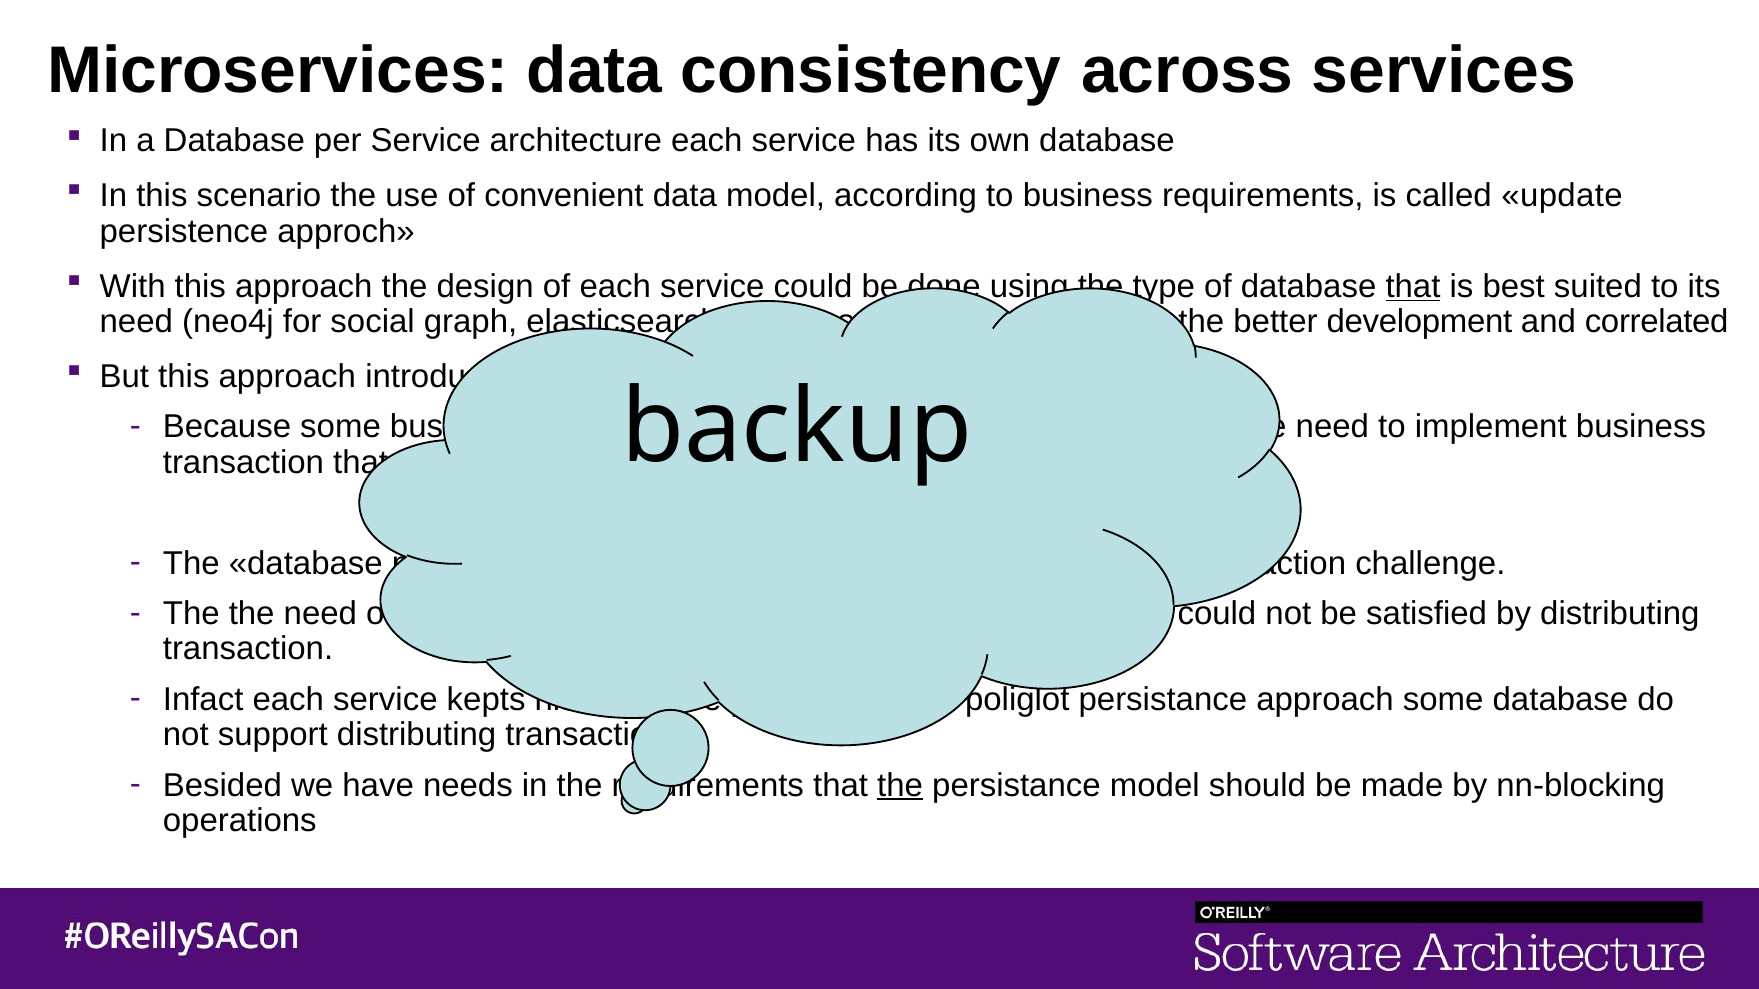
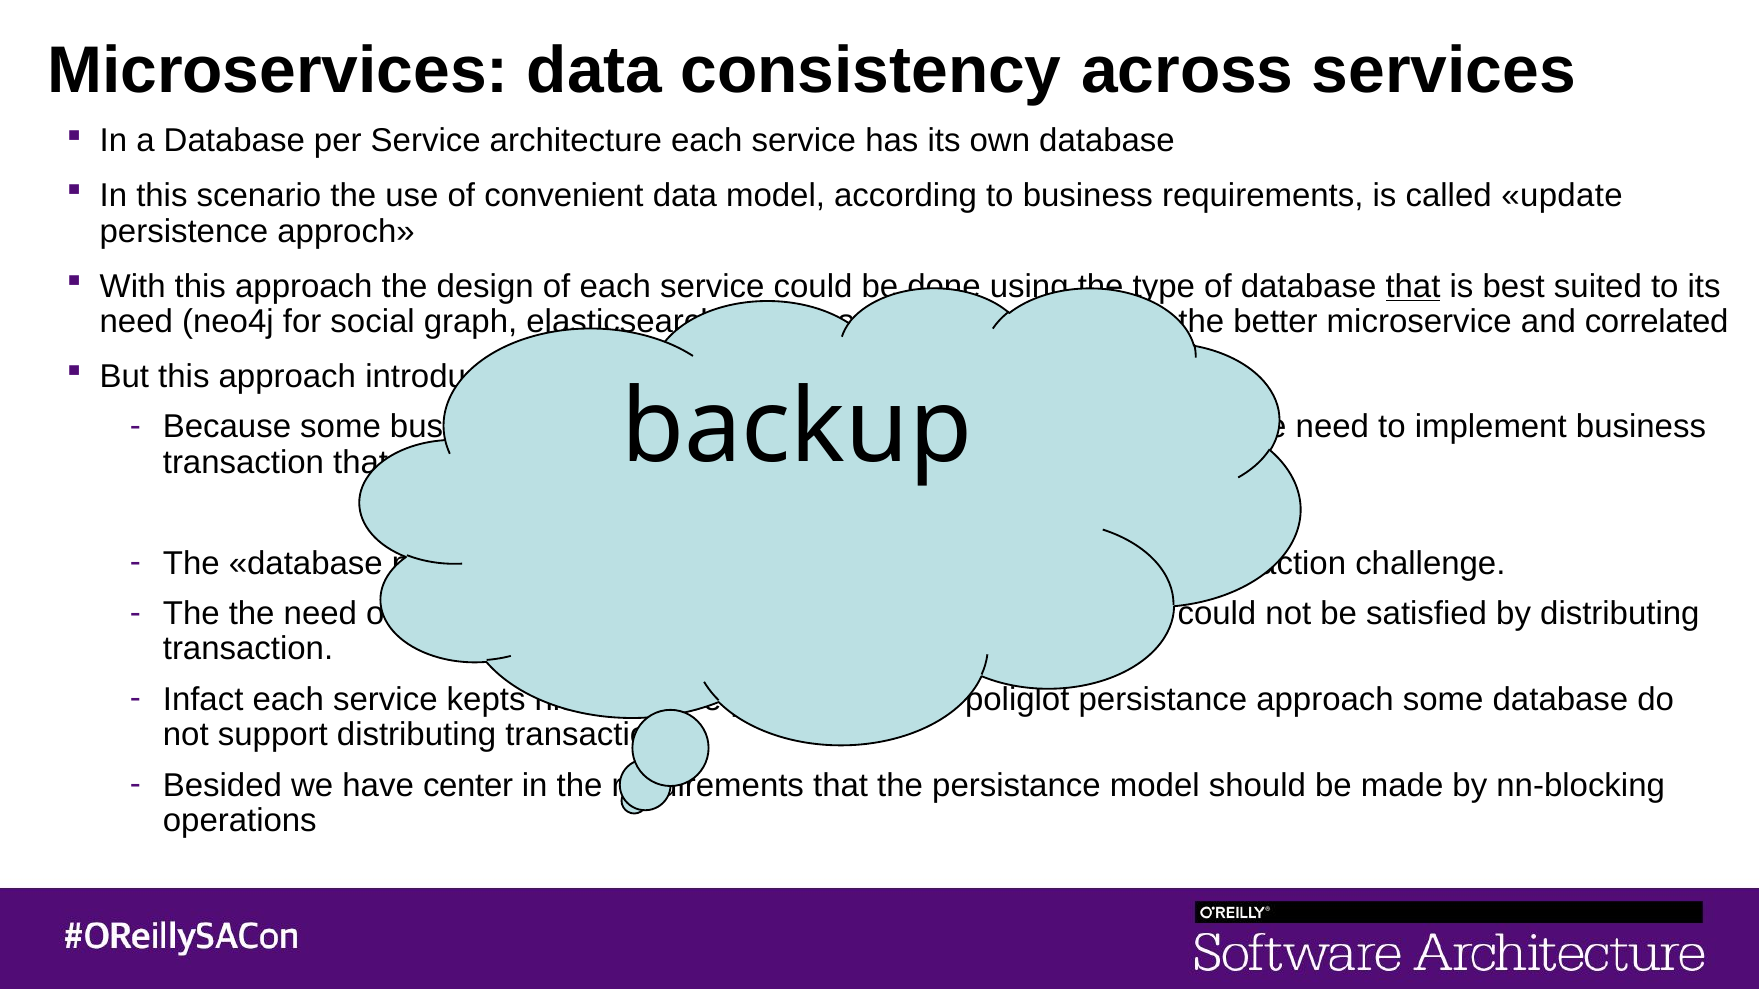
development: development -> microservice (1419, 322)
needs: needs -> center (468, 785)
the underline: present -> none (900, 785)
